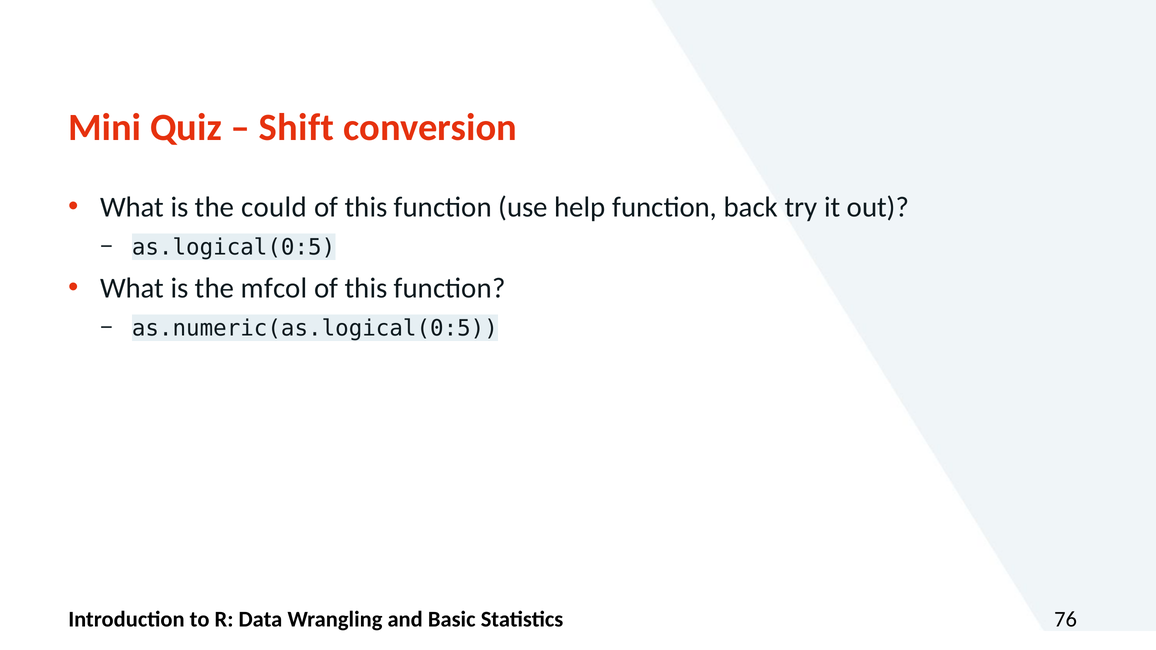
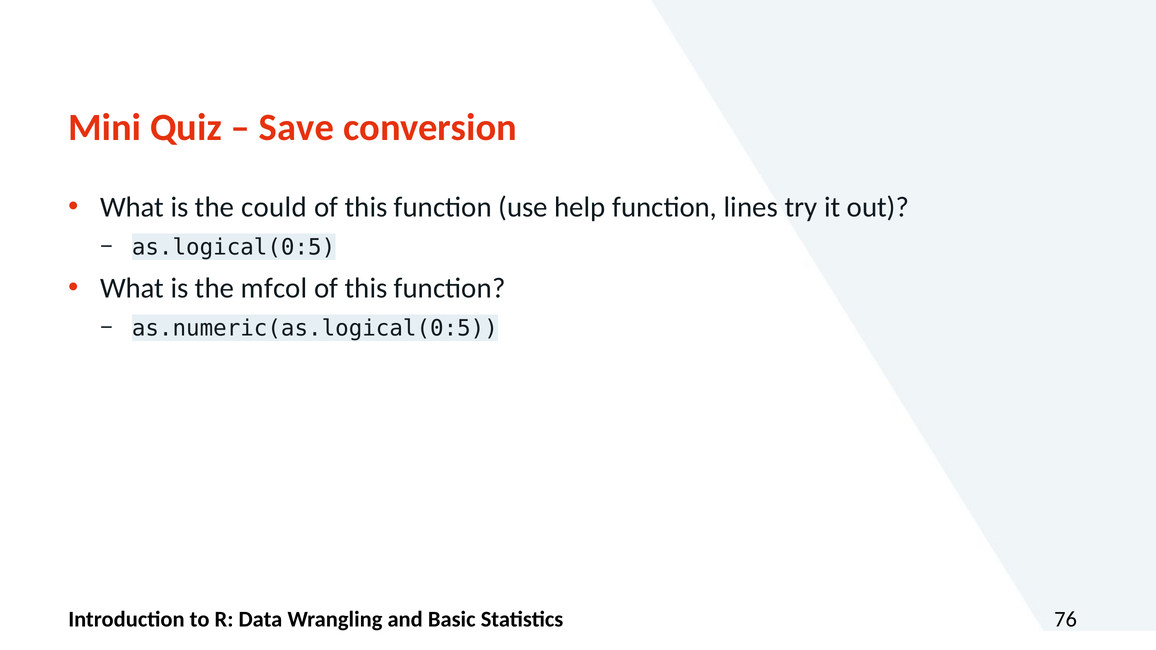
Shift: Shift -> Save (296, 128)
back: back -> lines (751, 207)
